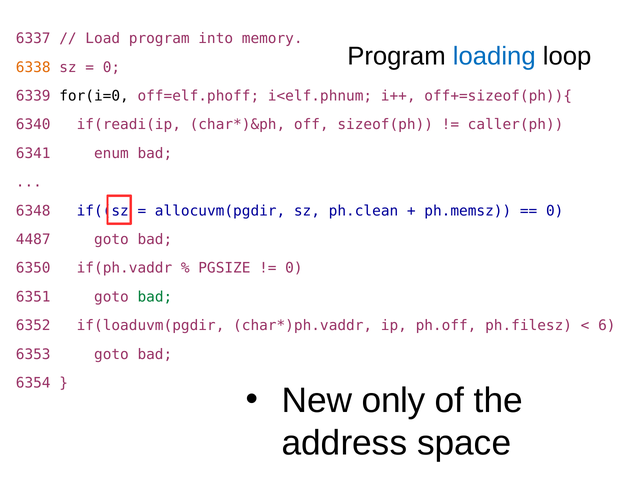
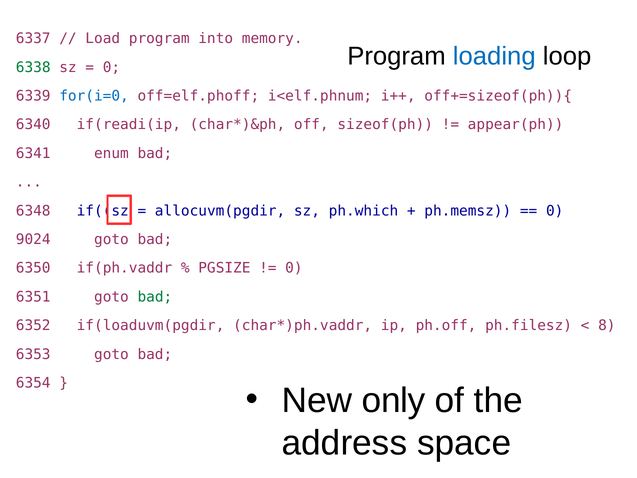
6338 colour: orange -> green (33, 67)
for(i=0 colour: black -> blue (94, 96)
caller(ph: caller(ph -> appear(ph (516, 125)
ph.clean: ph.clean -> ph.which (363, 211)
4487: 4487 -> 9024 (33, 239)
6: 6 -> 8 (607, 325)
